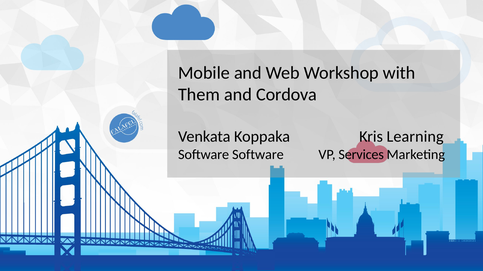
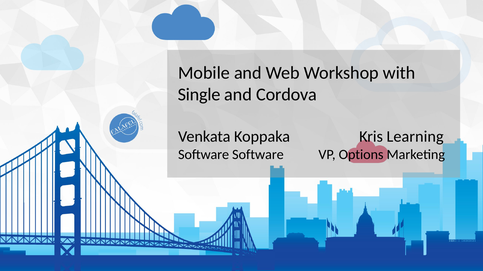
Them: Them -> Single (199, 95)
Services: Services -> Options (361, 155)
